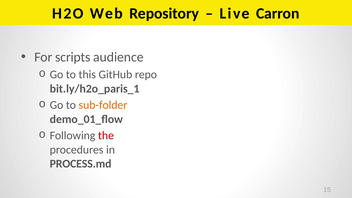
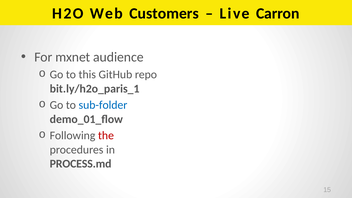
Repository: Repository -> Customers (164, 14)
scripts: scripts -> mxnet (73, 57)
sub-folder colour: orange -> blue (103, 105)
